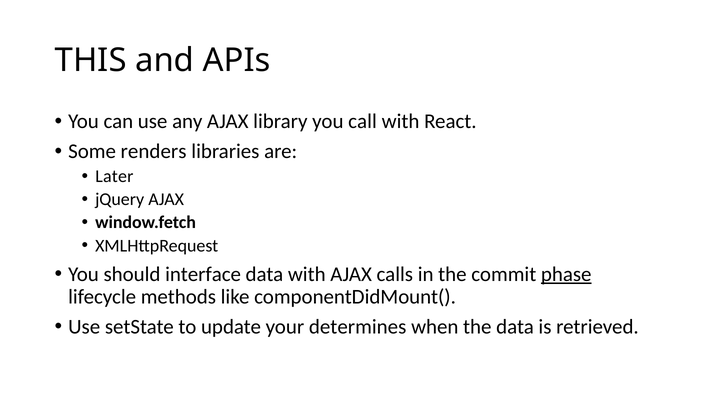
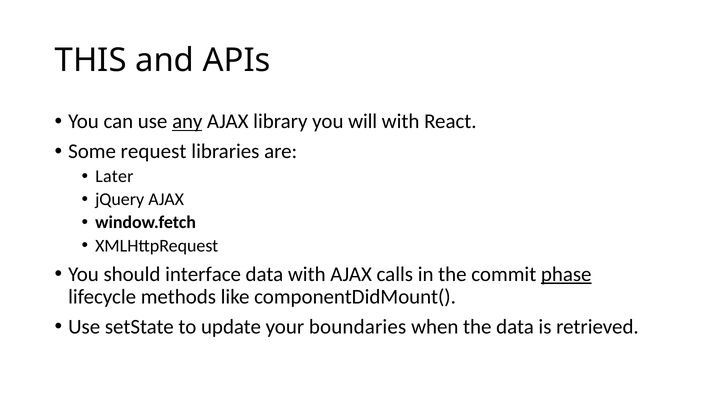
any underline: none -> present (187, 121)
call: call -> will (363, 121)
renders: renders -> request (154, 151)
determines: determines -> boundaries (358, 327)
